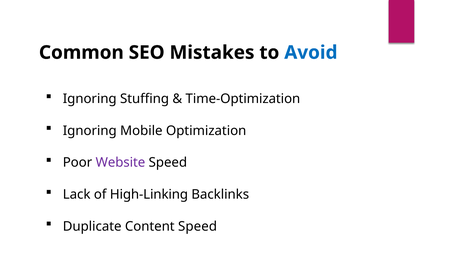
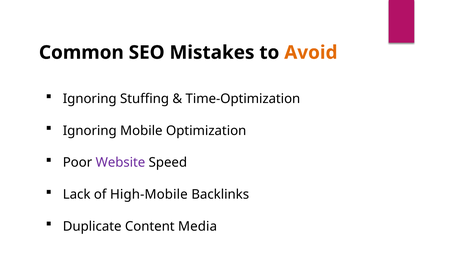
Avoid colour: blue -> orange (311, 52)
High-Linking: High-Linking -> High-Mobile (149, 194)
Content Speed: Speed -> Media (198, 226)
